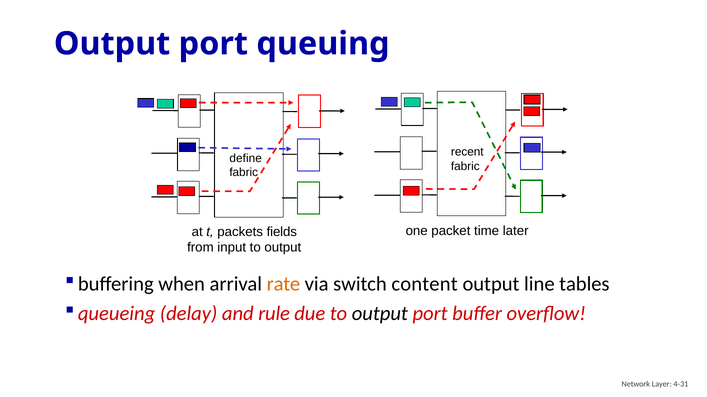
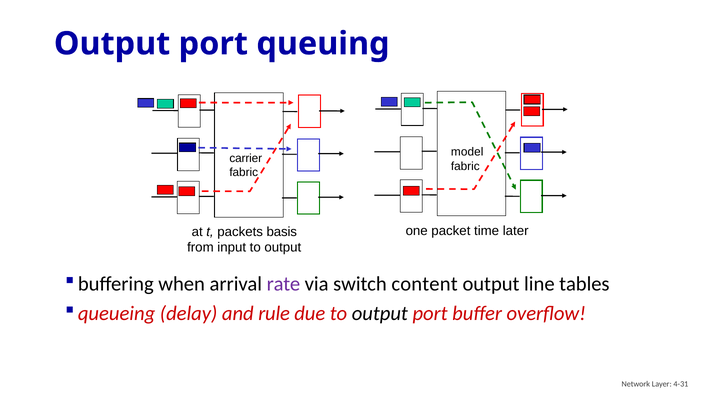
recent: recent -> model (467, 152)
define: define -> carrier (246, 158)
fields: fields -> basis (282, 232)
rate colour: orange -> purple (283, 285)
